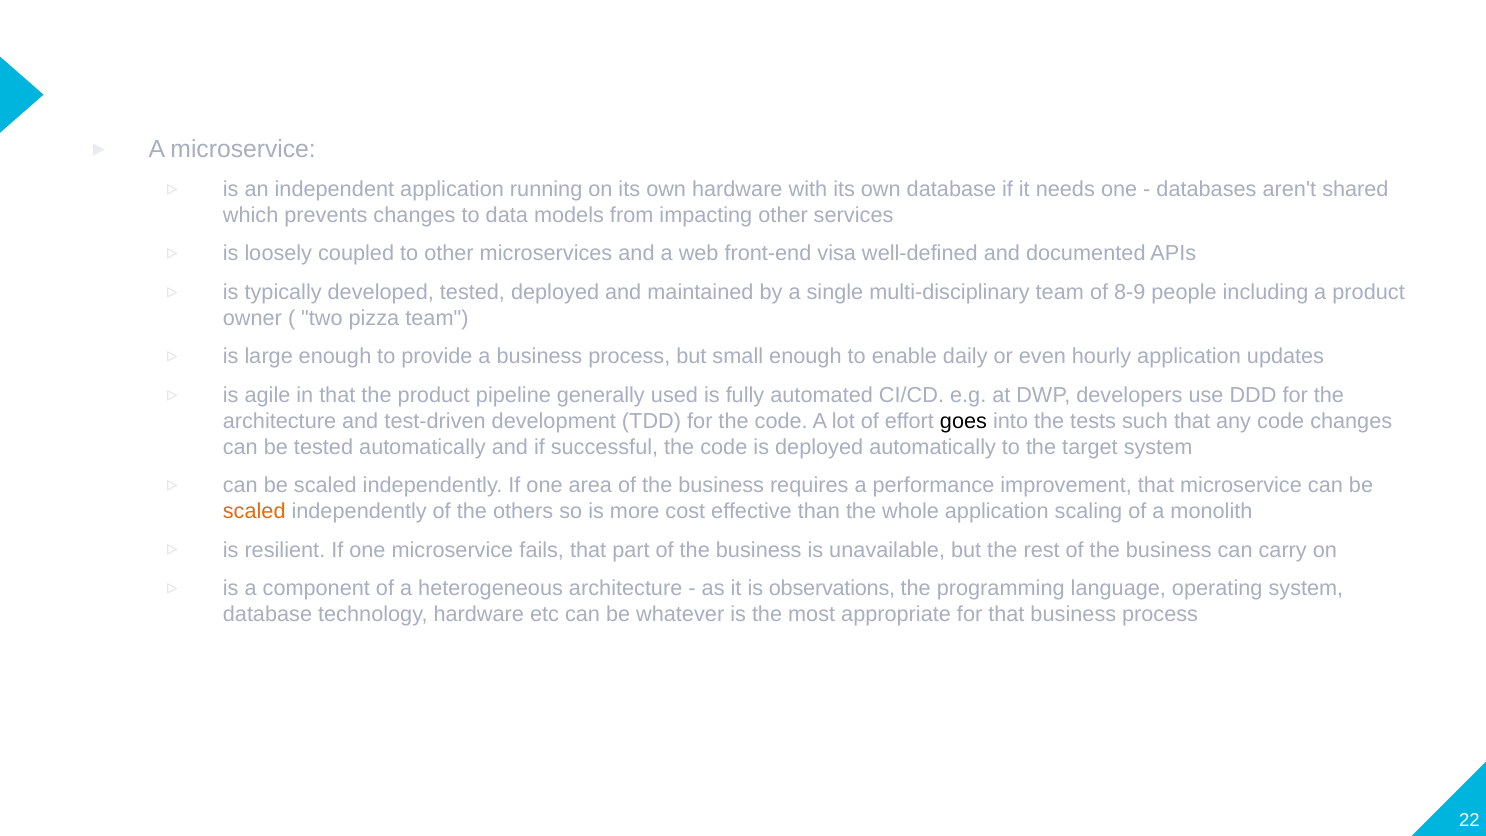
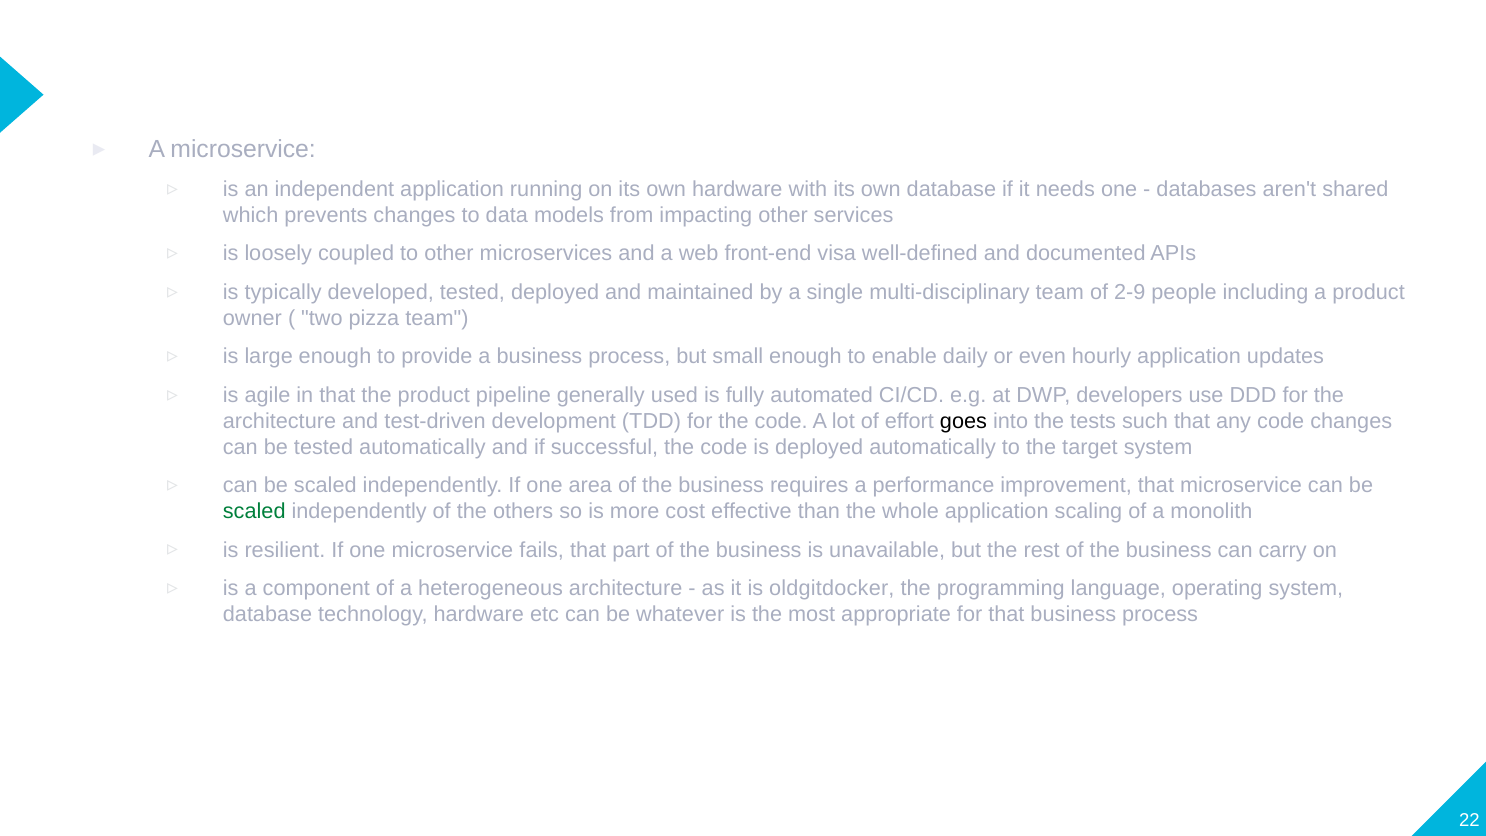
8-9: 8-9 -> 2-9 (1130, 292)
scaled colour: orange -> green (254, 511)
observations: observations -> oldgitdocker (832, 588)
